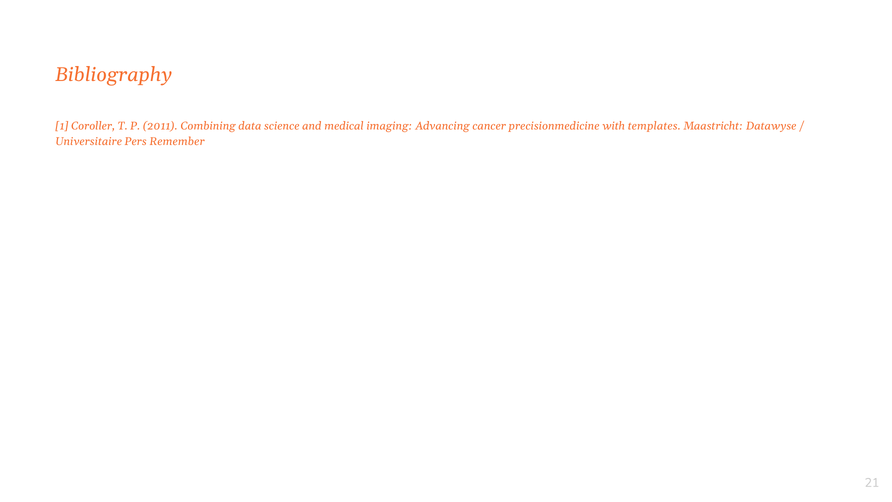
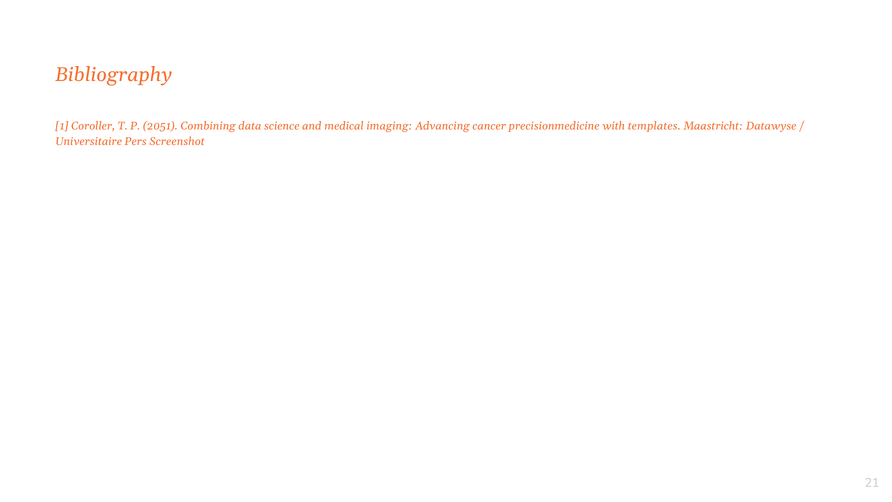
2011: 2011 -> 2051 (160, 126)
Remember: Remember -> Screenshot (177, 141)
